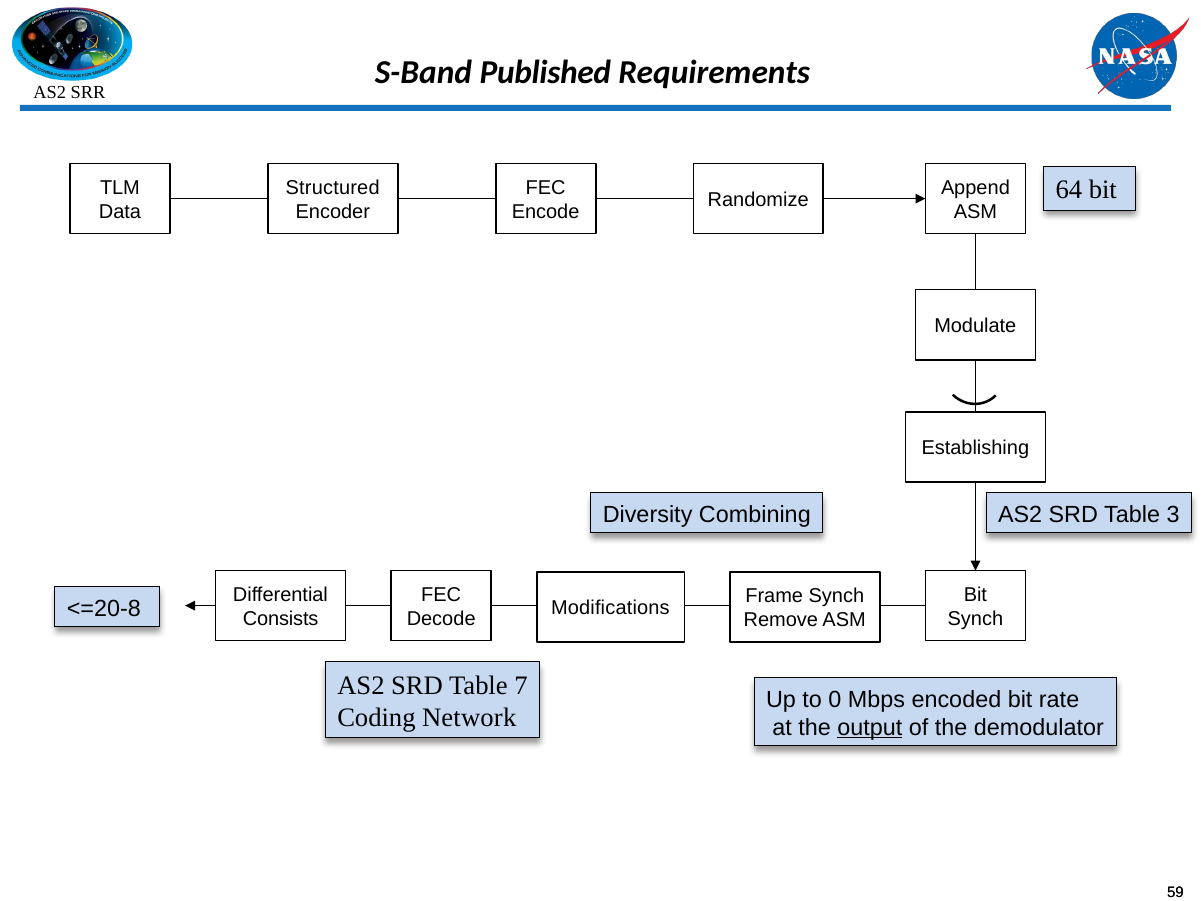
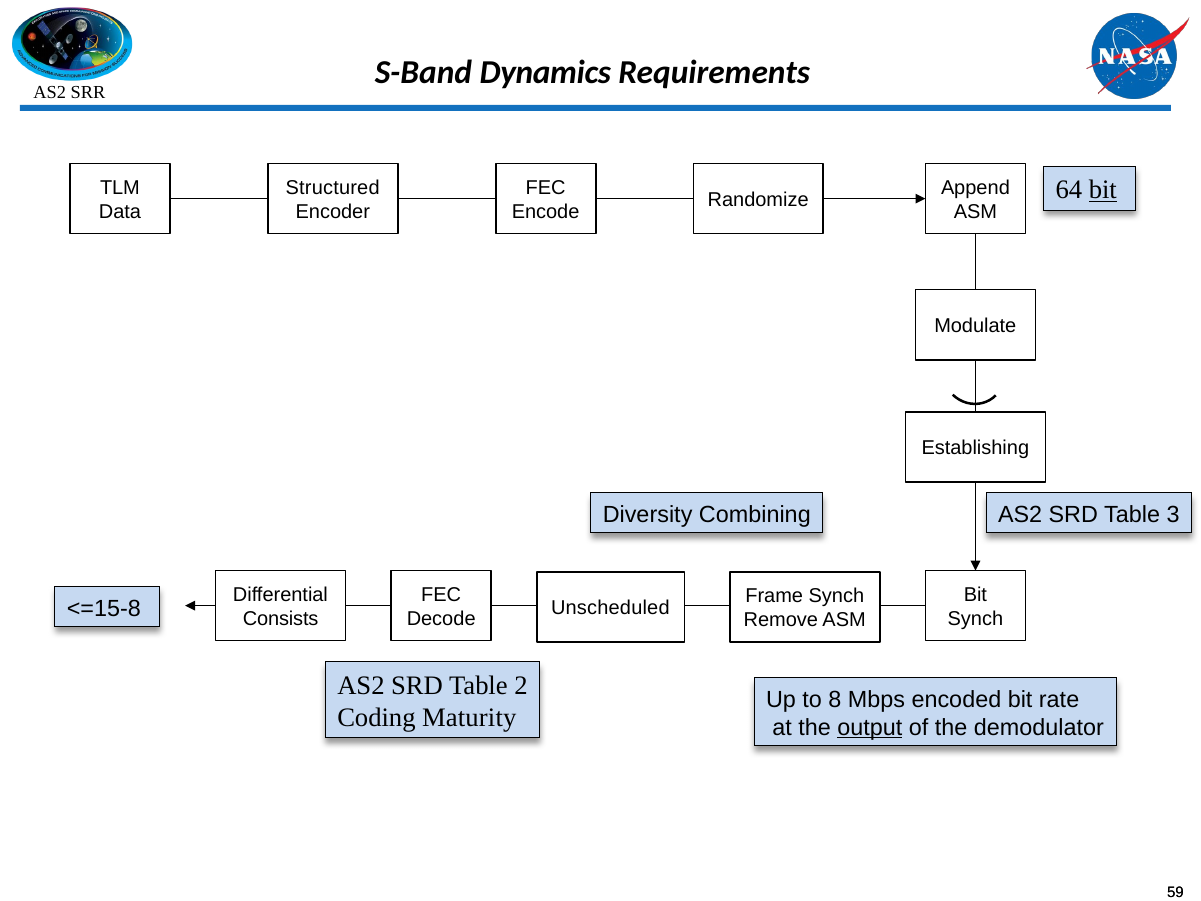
Published: Published -> Dynamics (545, 72)
bit underline: none -> present (1103, 190)
<=20-8: <=20-8 -> <=15-8 (104, 608)
Modifications: Modifications -> Unscheduled (610, 608)
7: 7 -> 2 (521, 685)
0: 0 -> 8 (835, 699)
Network: Network -> Maturity (469, 717)
